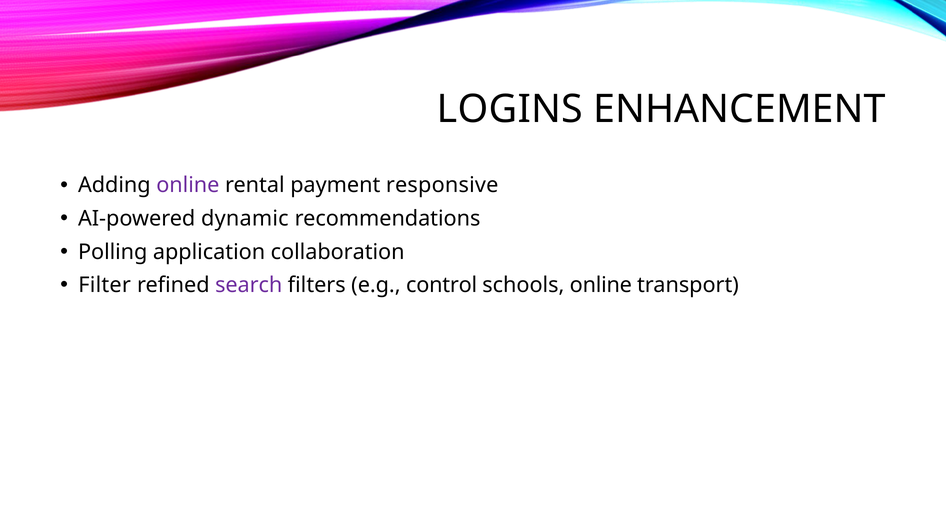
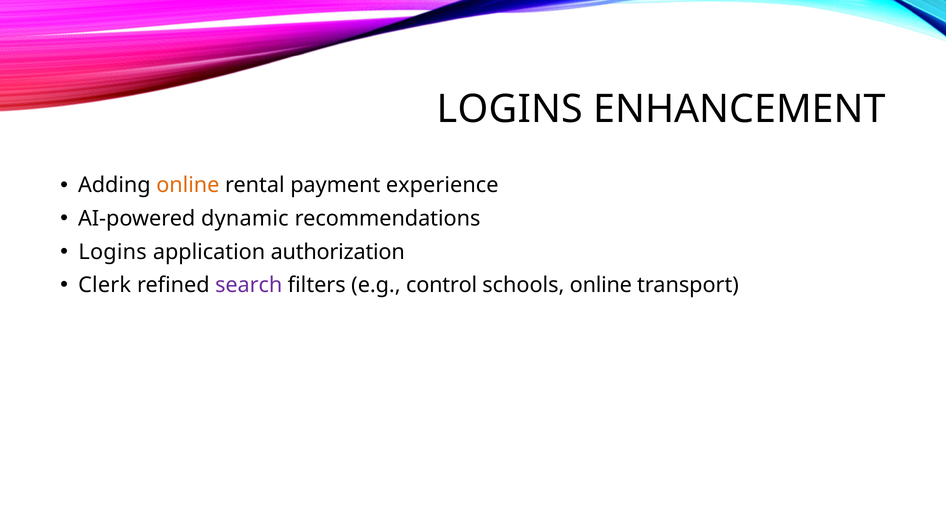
online colour: purple -> orange (188, 185)
responsive: responsive -> experience (442, 185)
Polling: Polling -> Logins (113, 252)
collaboration: collaboration -> authorization (338, 252)
Filter: Filter -> Clerk (105, 285)
